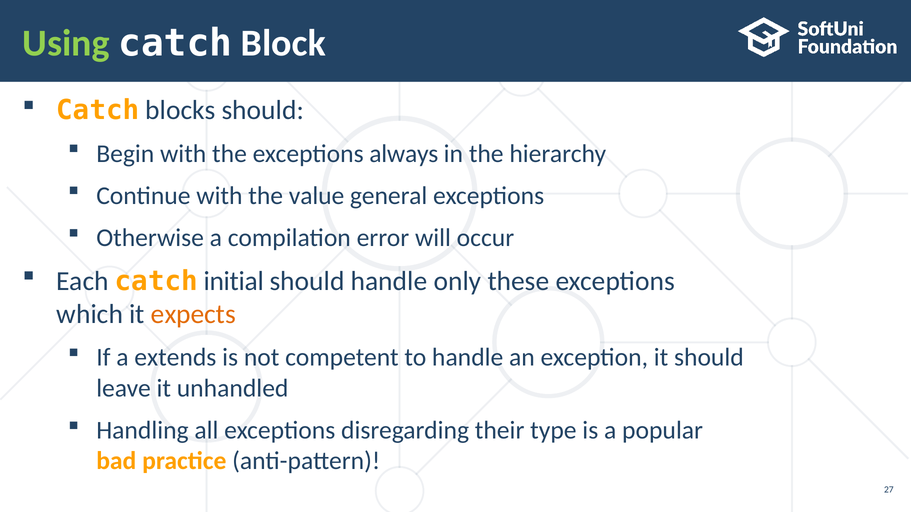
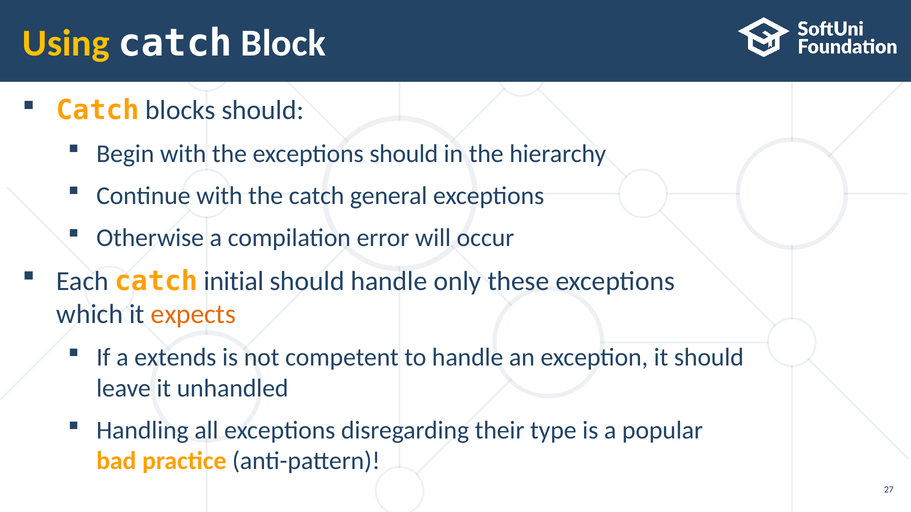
Using colour: light green -> yellow (66, 43)
exceptions always: always -> should (404, 154)
the value: value -> catch (317, 196)
